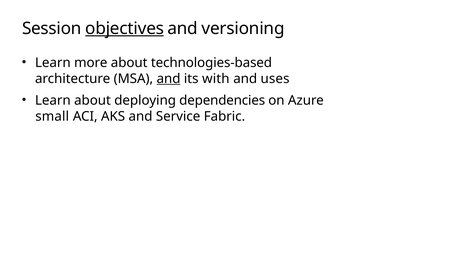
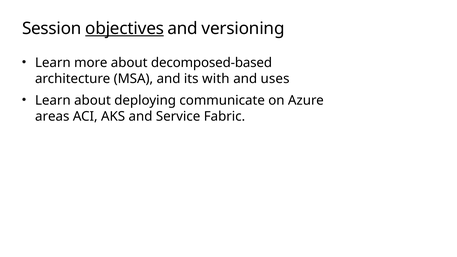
technologies-based: technologies-based -> decomposed-based (212, 63)
and underline: present -> none (169, 79)
dependencies: dependencies -> communicate (222, 100)
small: small -> areas (52, 116)
